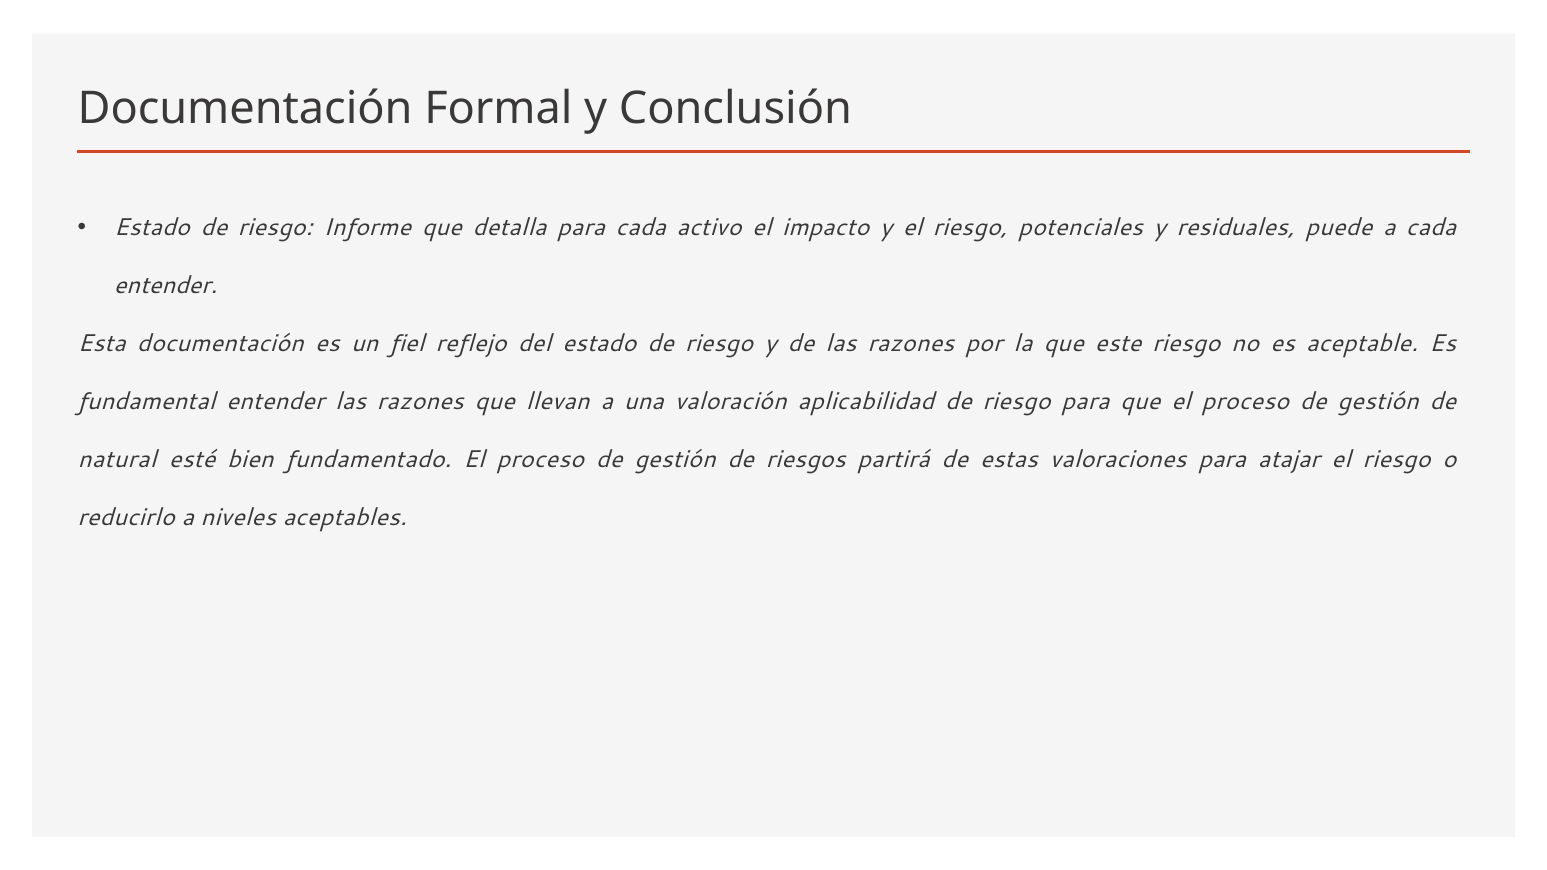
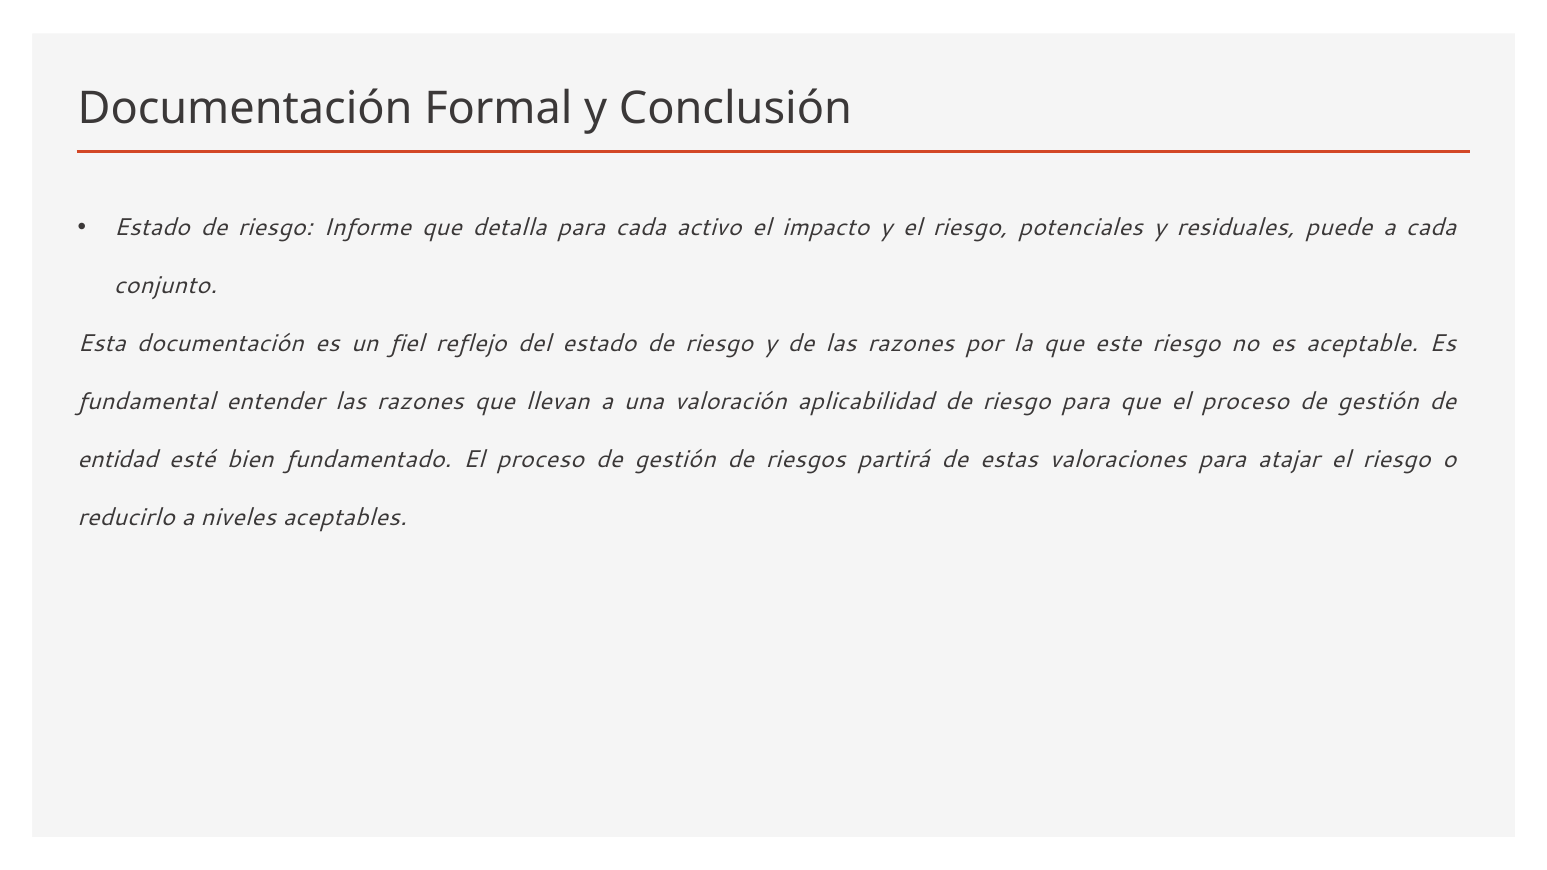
entender: entender -> conjunto (165, 286)
natural: natural -> entidad (117, 460)
